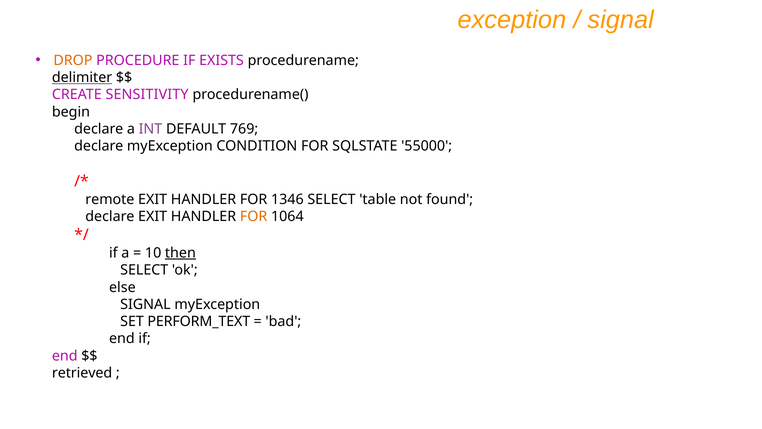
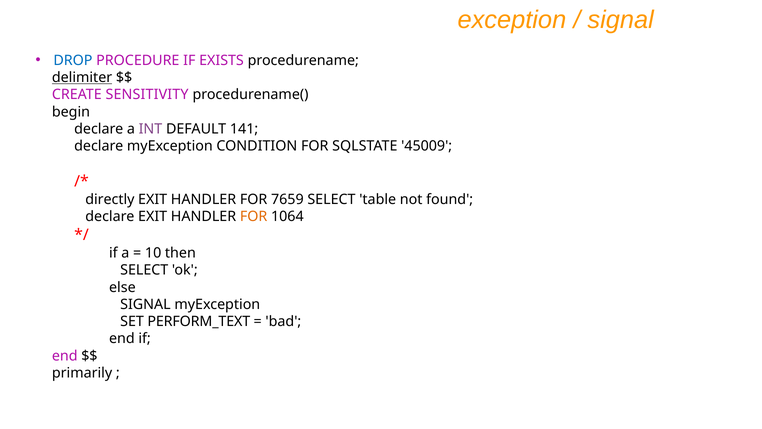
DROP colour: orange -> blue (73, 60)
769: 769 -> 141 (244, 129)
55000: 55000 -> 45009 (427, 146)
remote: remote -> directly (110, 199)
1346: 1346 -> 7659 (287, 199)
then underline: present -> none (180, 253)
retrieved: retrieved -> primarily (82, 373)
